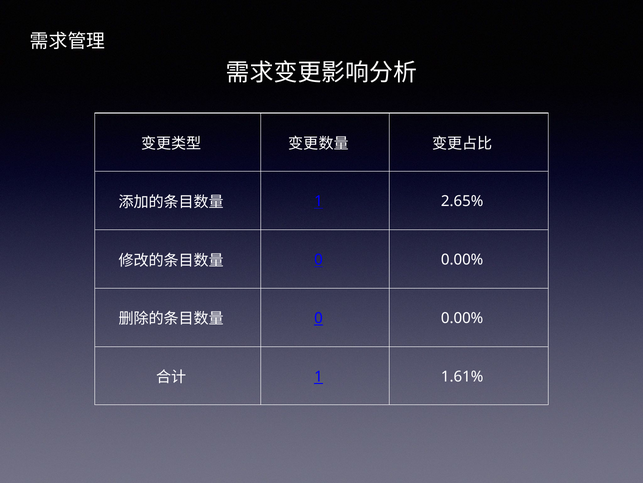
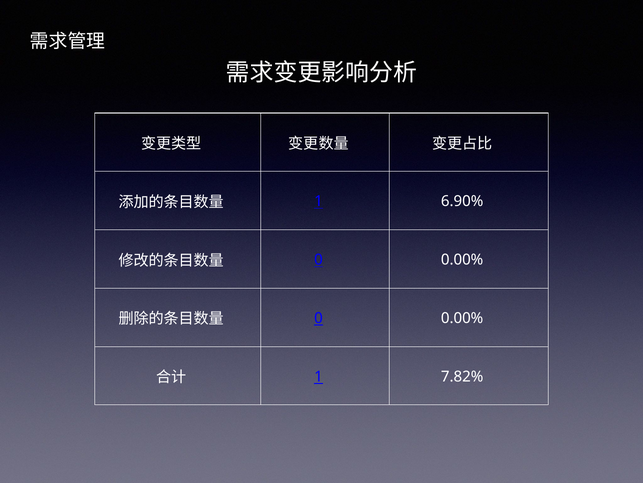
2.65%: 2.65% -> 6.90% (462, 201)
1.61%: 1.61% -> 7.82% (462, 376)
